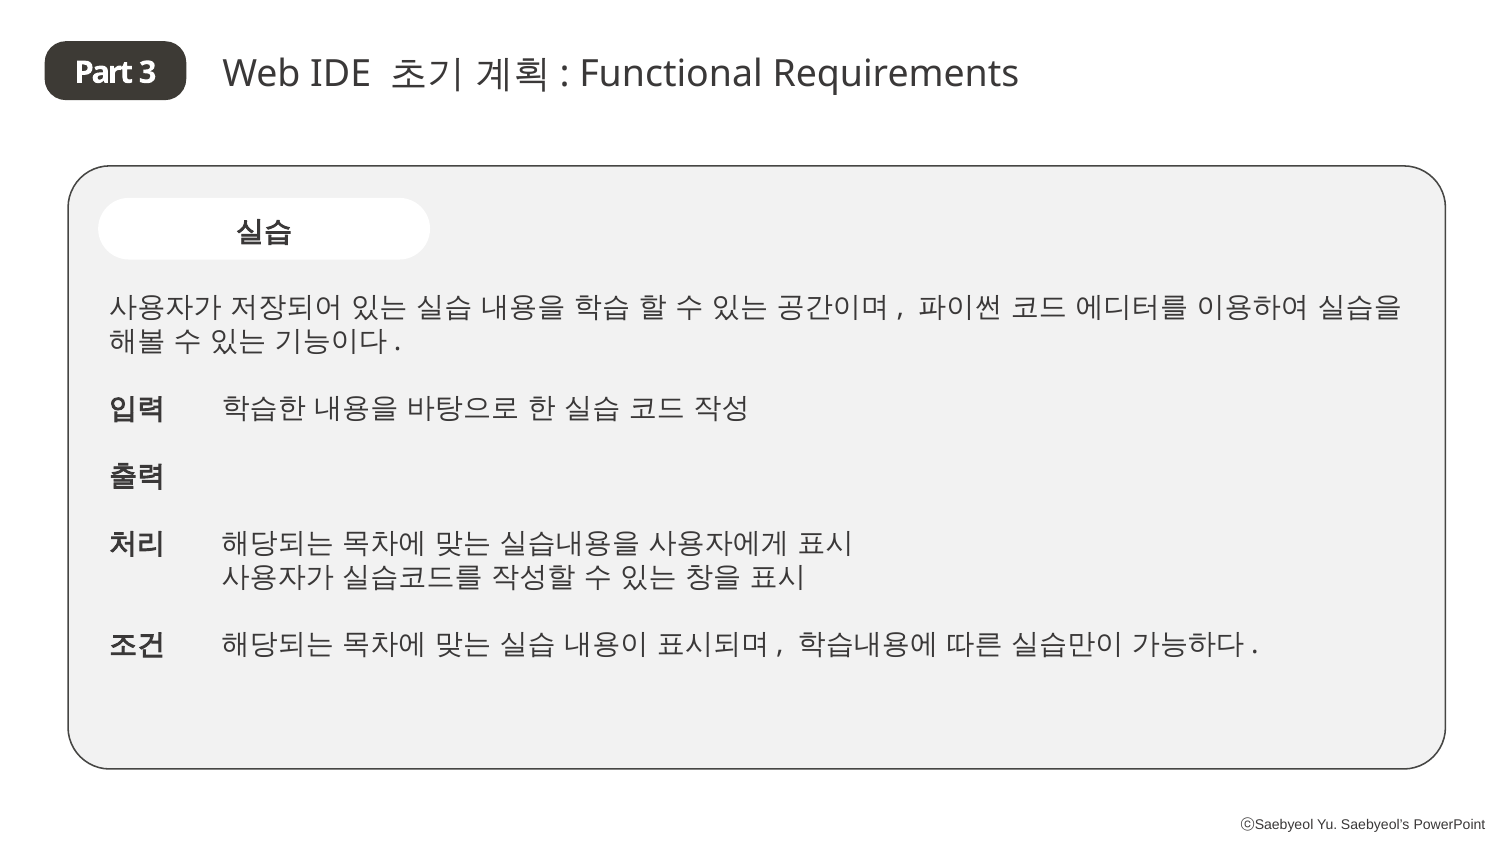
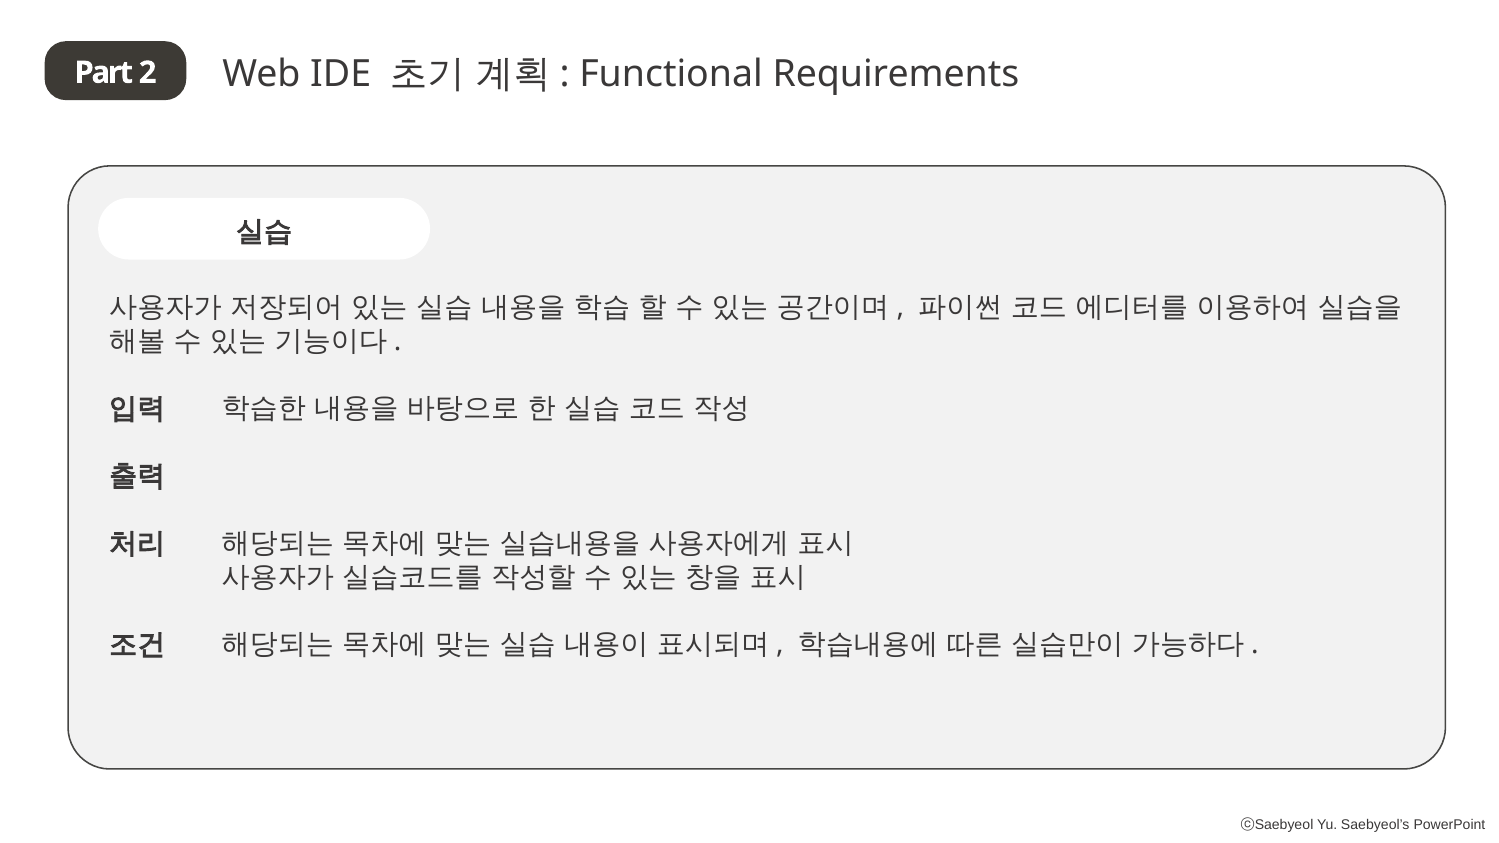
3: 3 -> 2 (148, 73)
